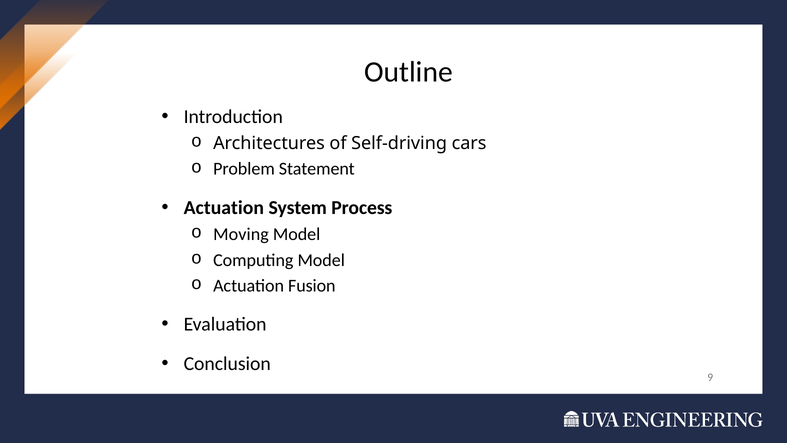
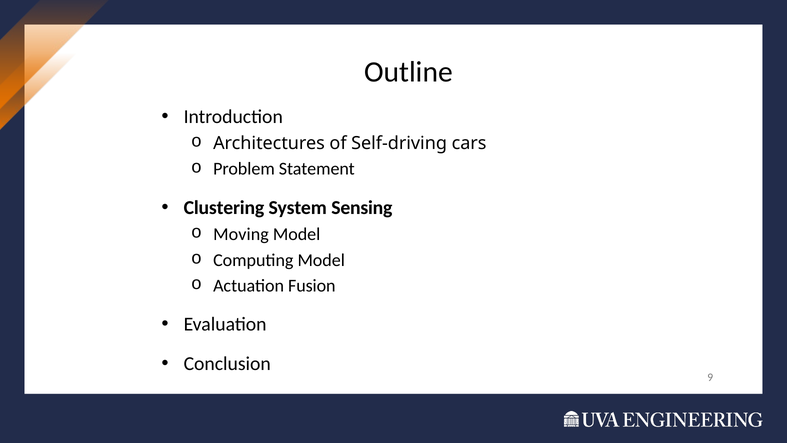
Actuation: Actuation -> Clustering (224, 208)
Process: Process -> Sensing (362, 208)
